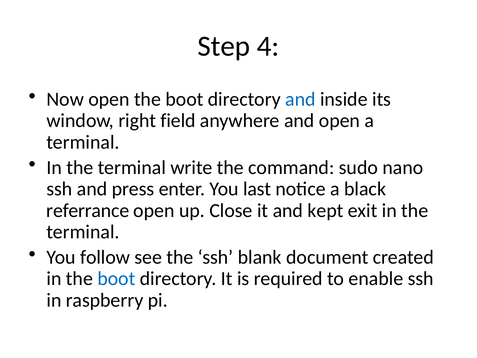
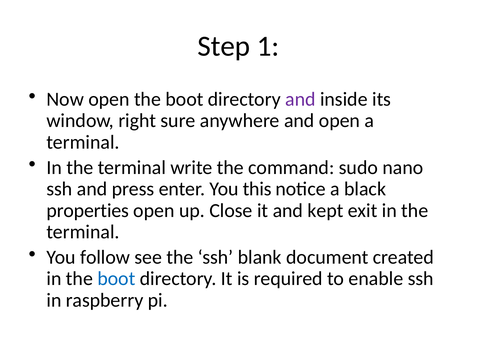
4: 4 -> 1 (268, 46)
and colour: blue -> purple (300, 99)
field: field -> sure (178, 121)
last: last -> this (257, 189)
referrance: referrance -> properties (88, 210)
